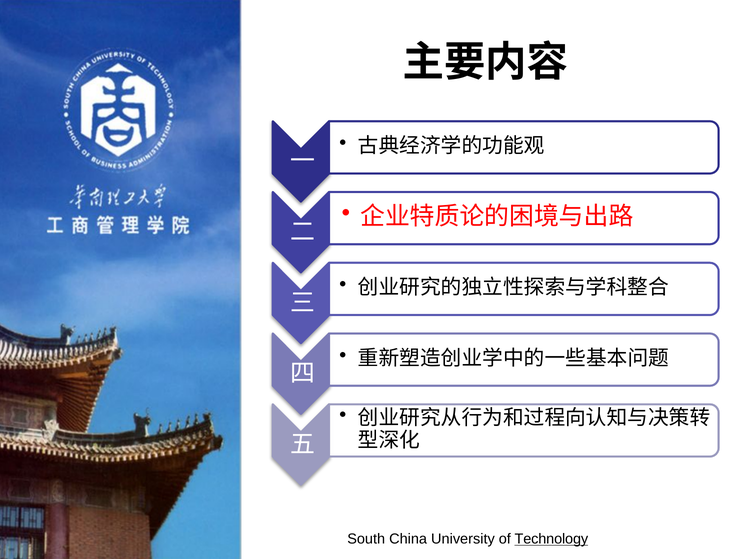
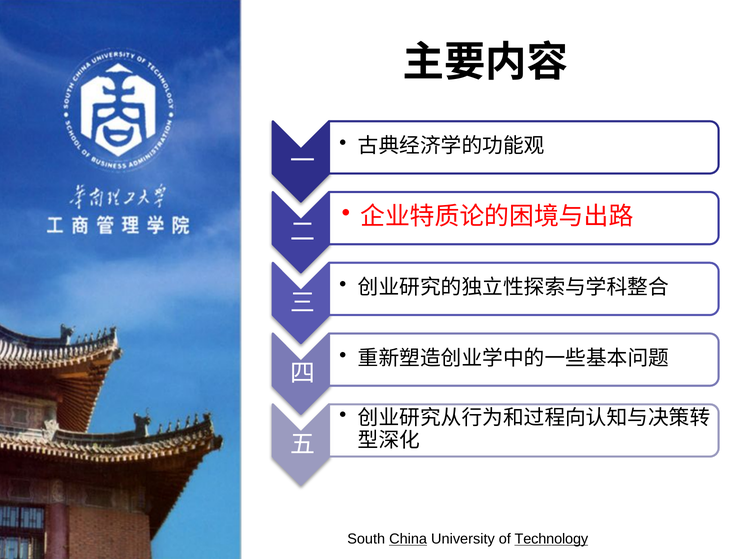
China underline: none -> present (408, 539)
